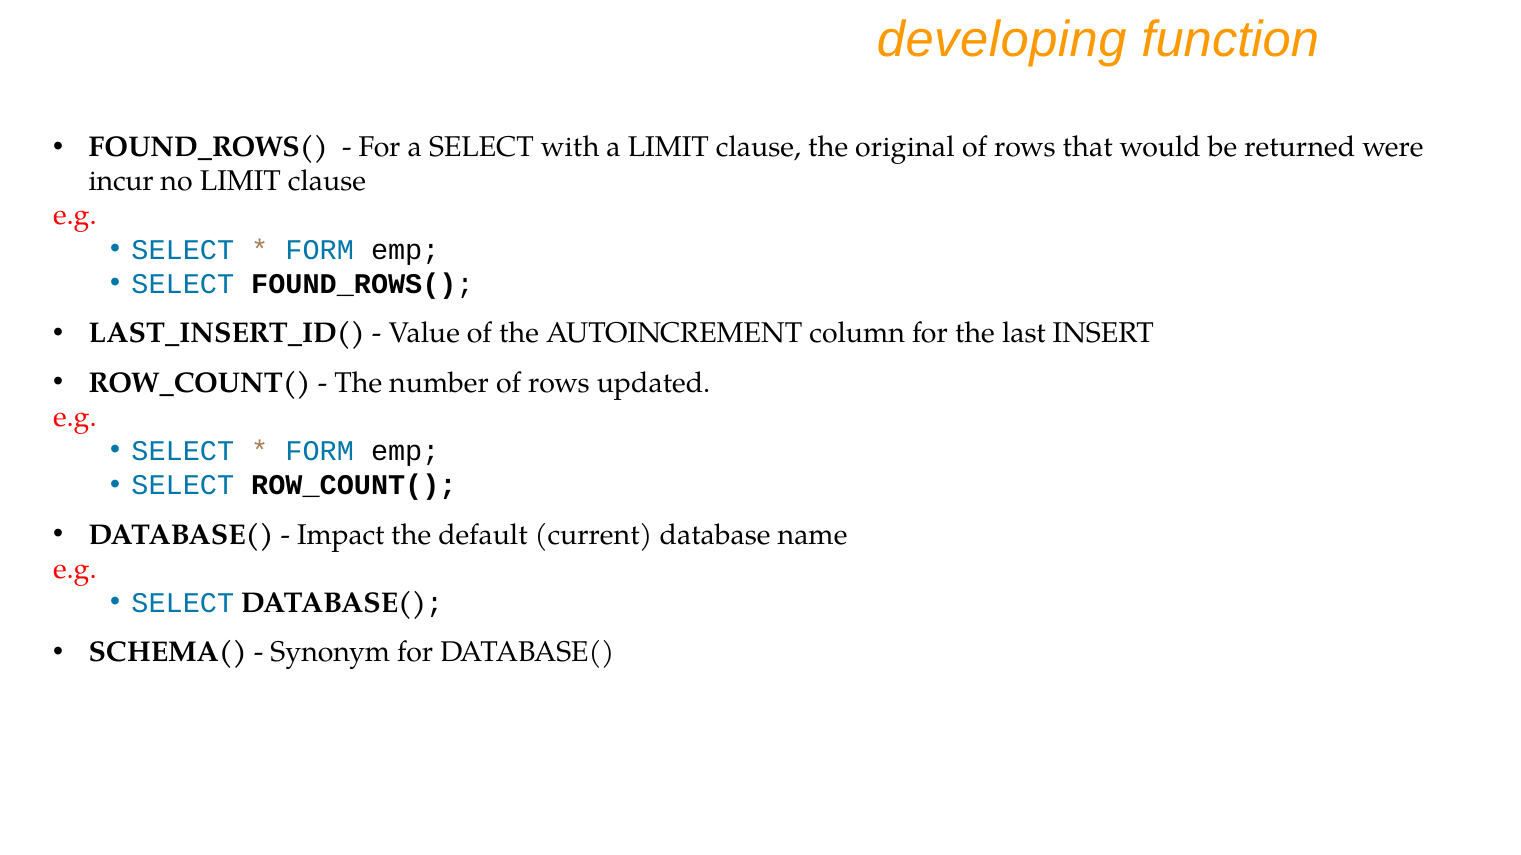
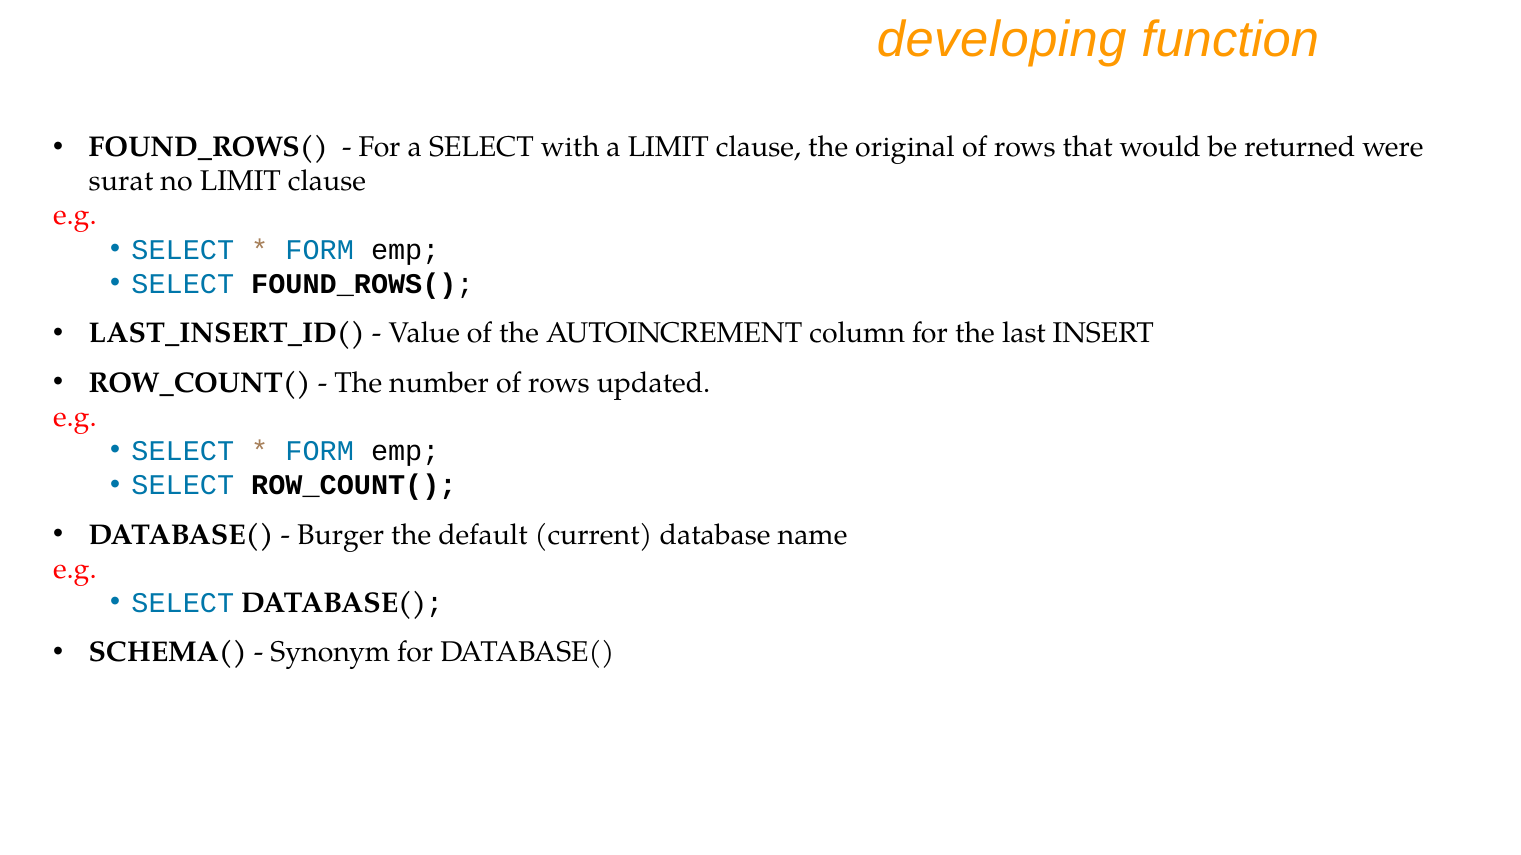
incur: incur -> surat (121, 181)
Impact: Impact -> Burger (341, 535)
